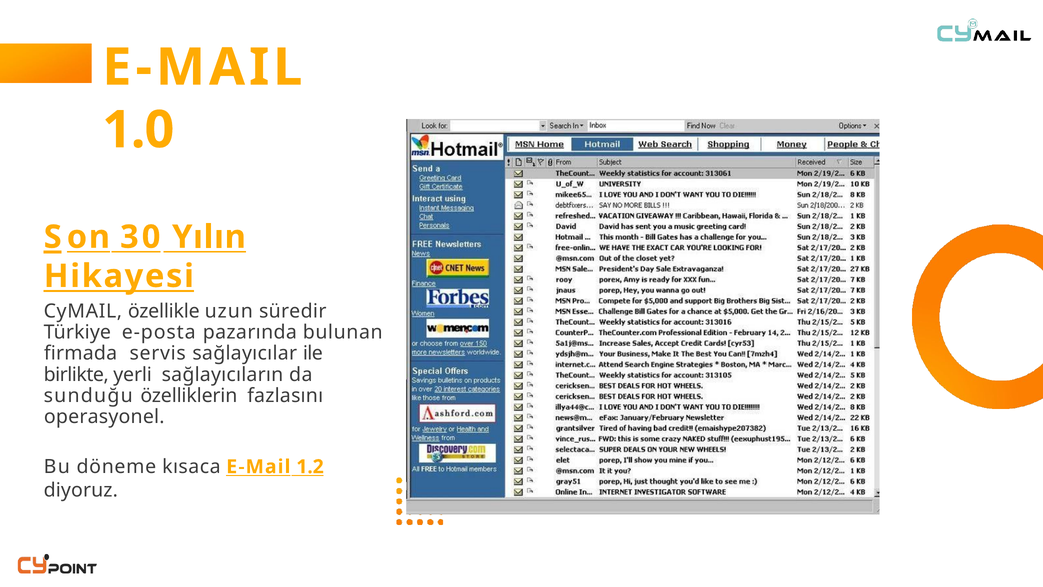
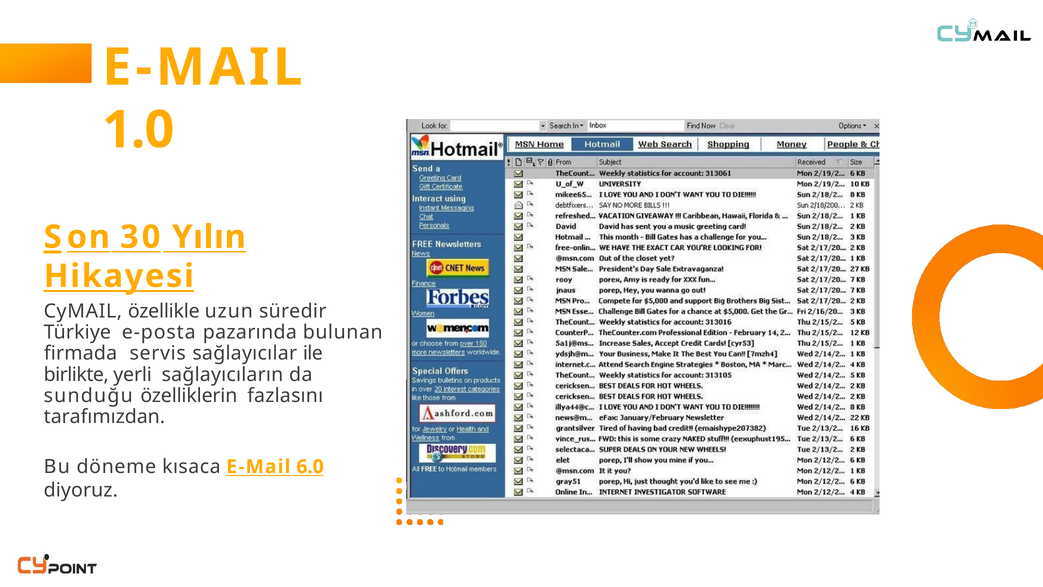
operasyonel: operasyonel -> tarafımızdan (104, 417)
1.2: 1.2 -> 6.0 (310, 467)
